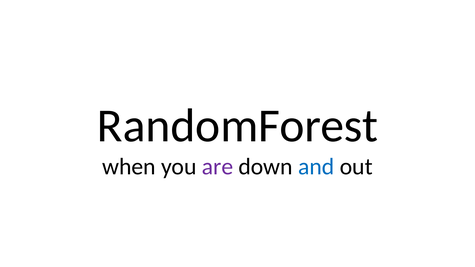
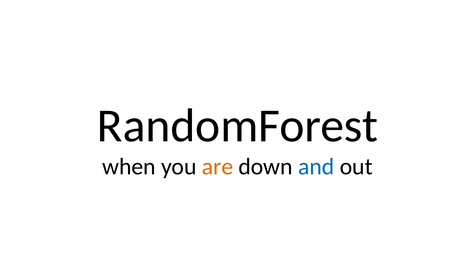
are colour: purple -> orange (218, 167)
